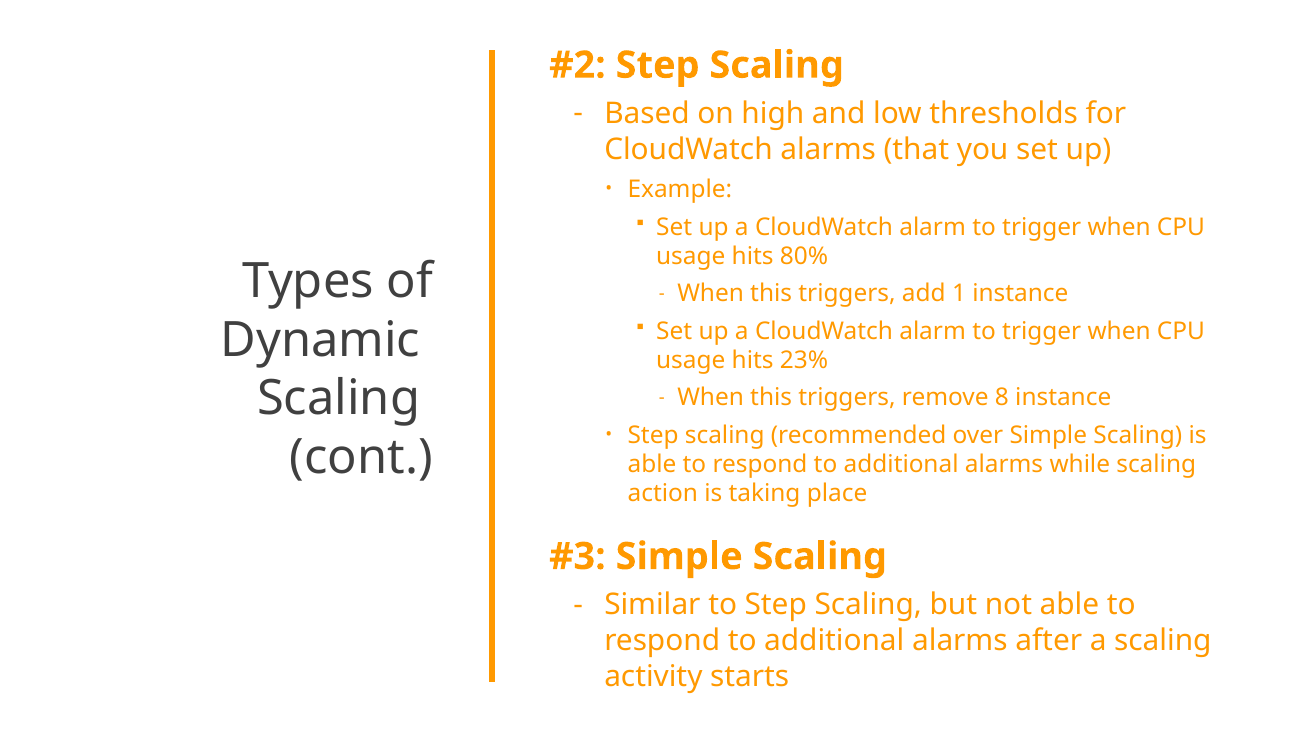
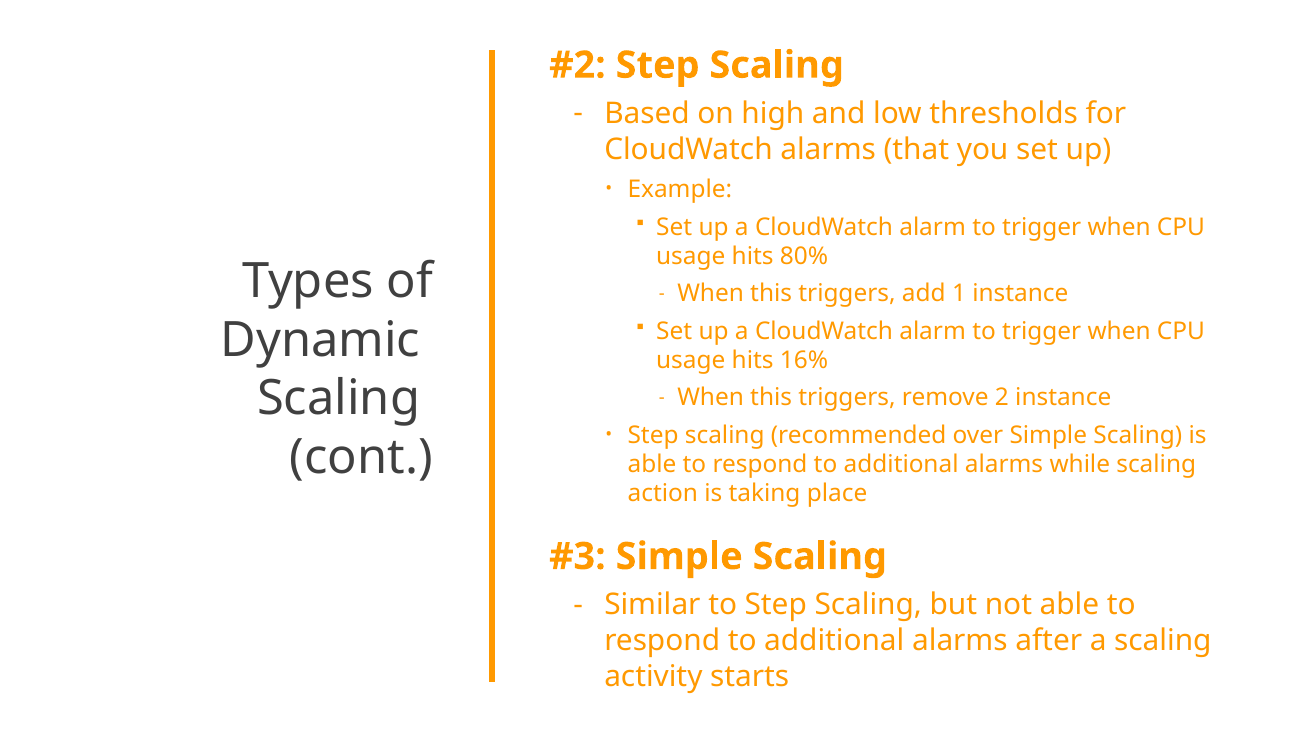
23%: 23% -> 16% (804, 361)
8: 8 -> 2 (1002, 398)
